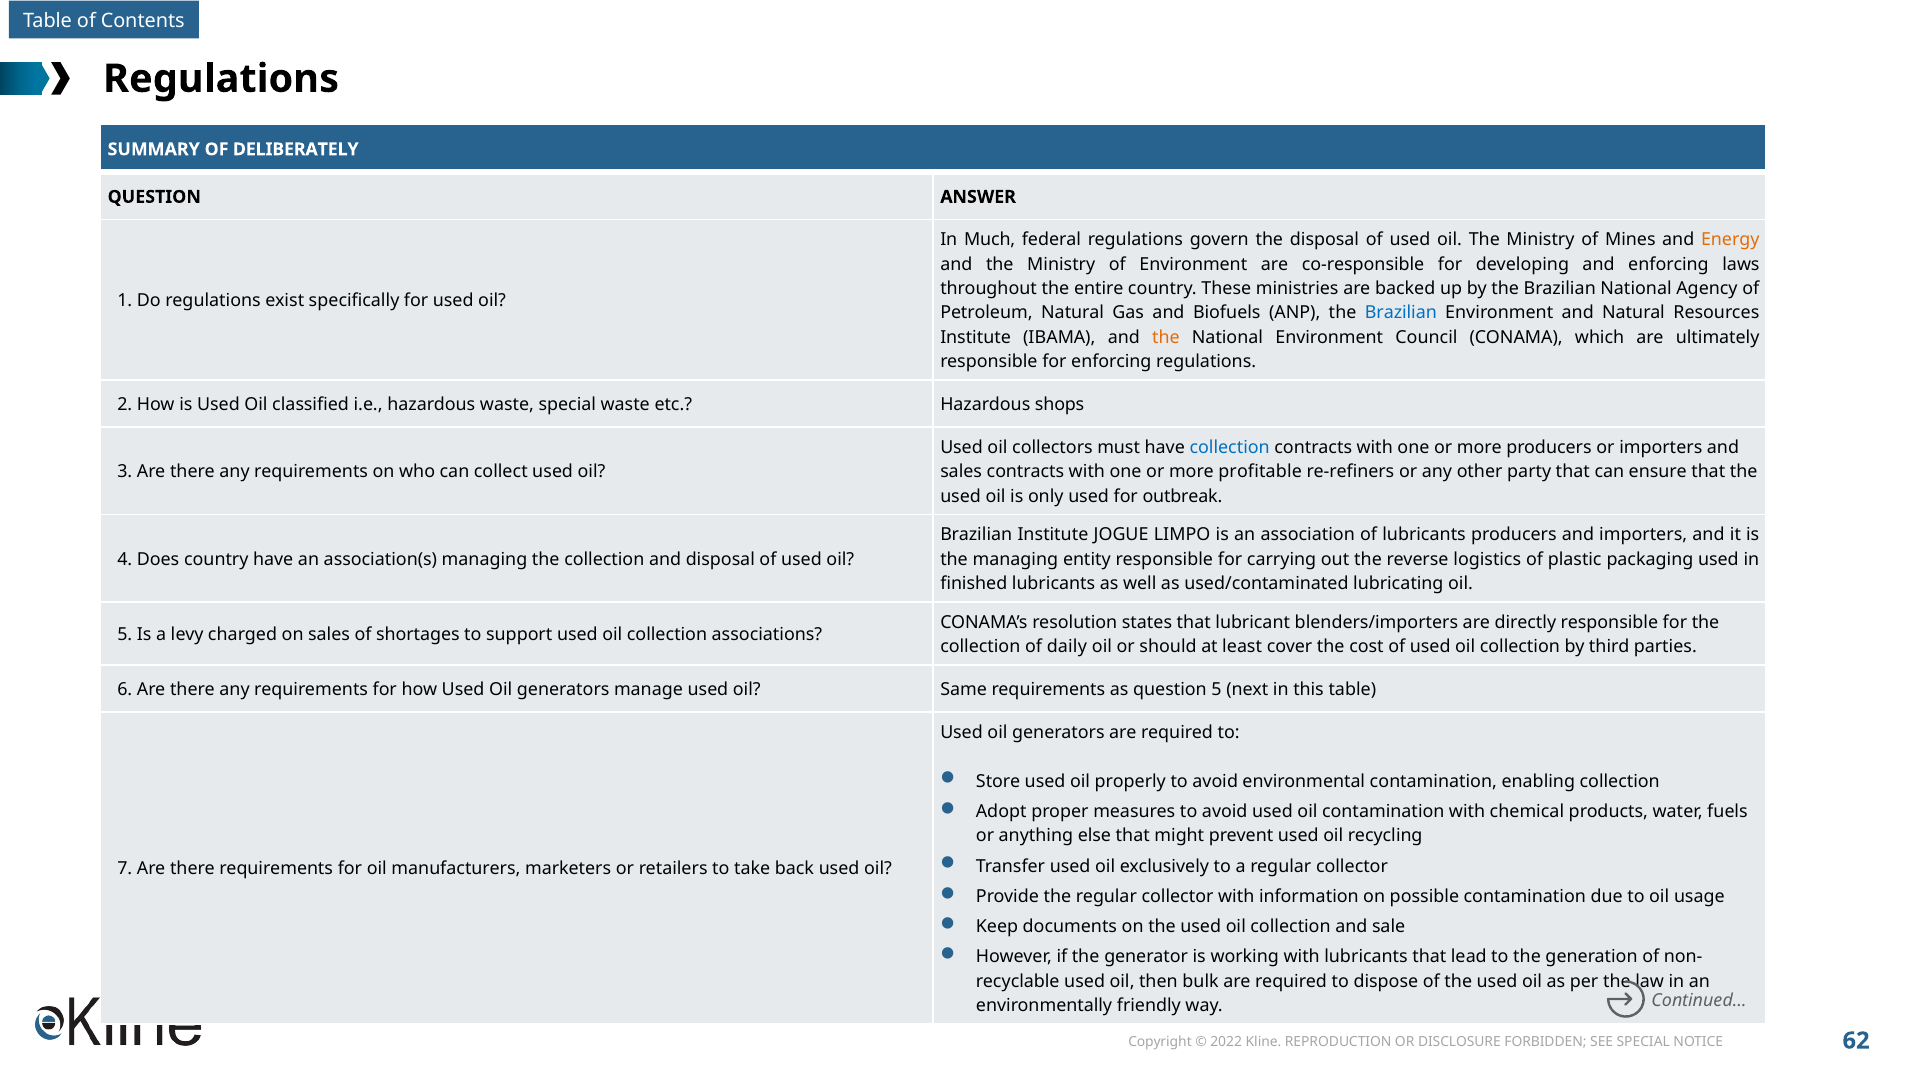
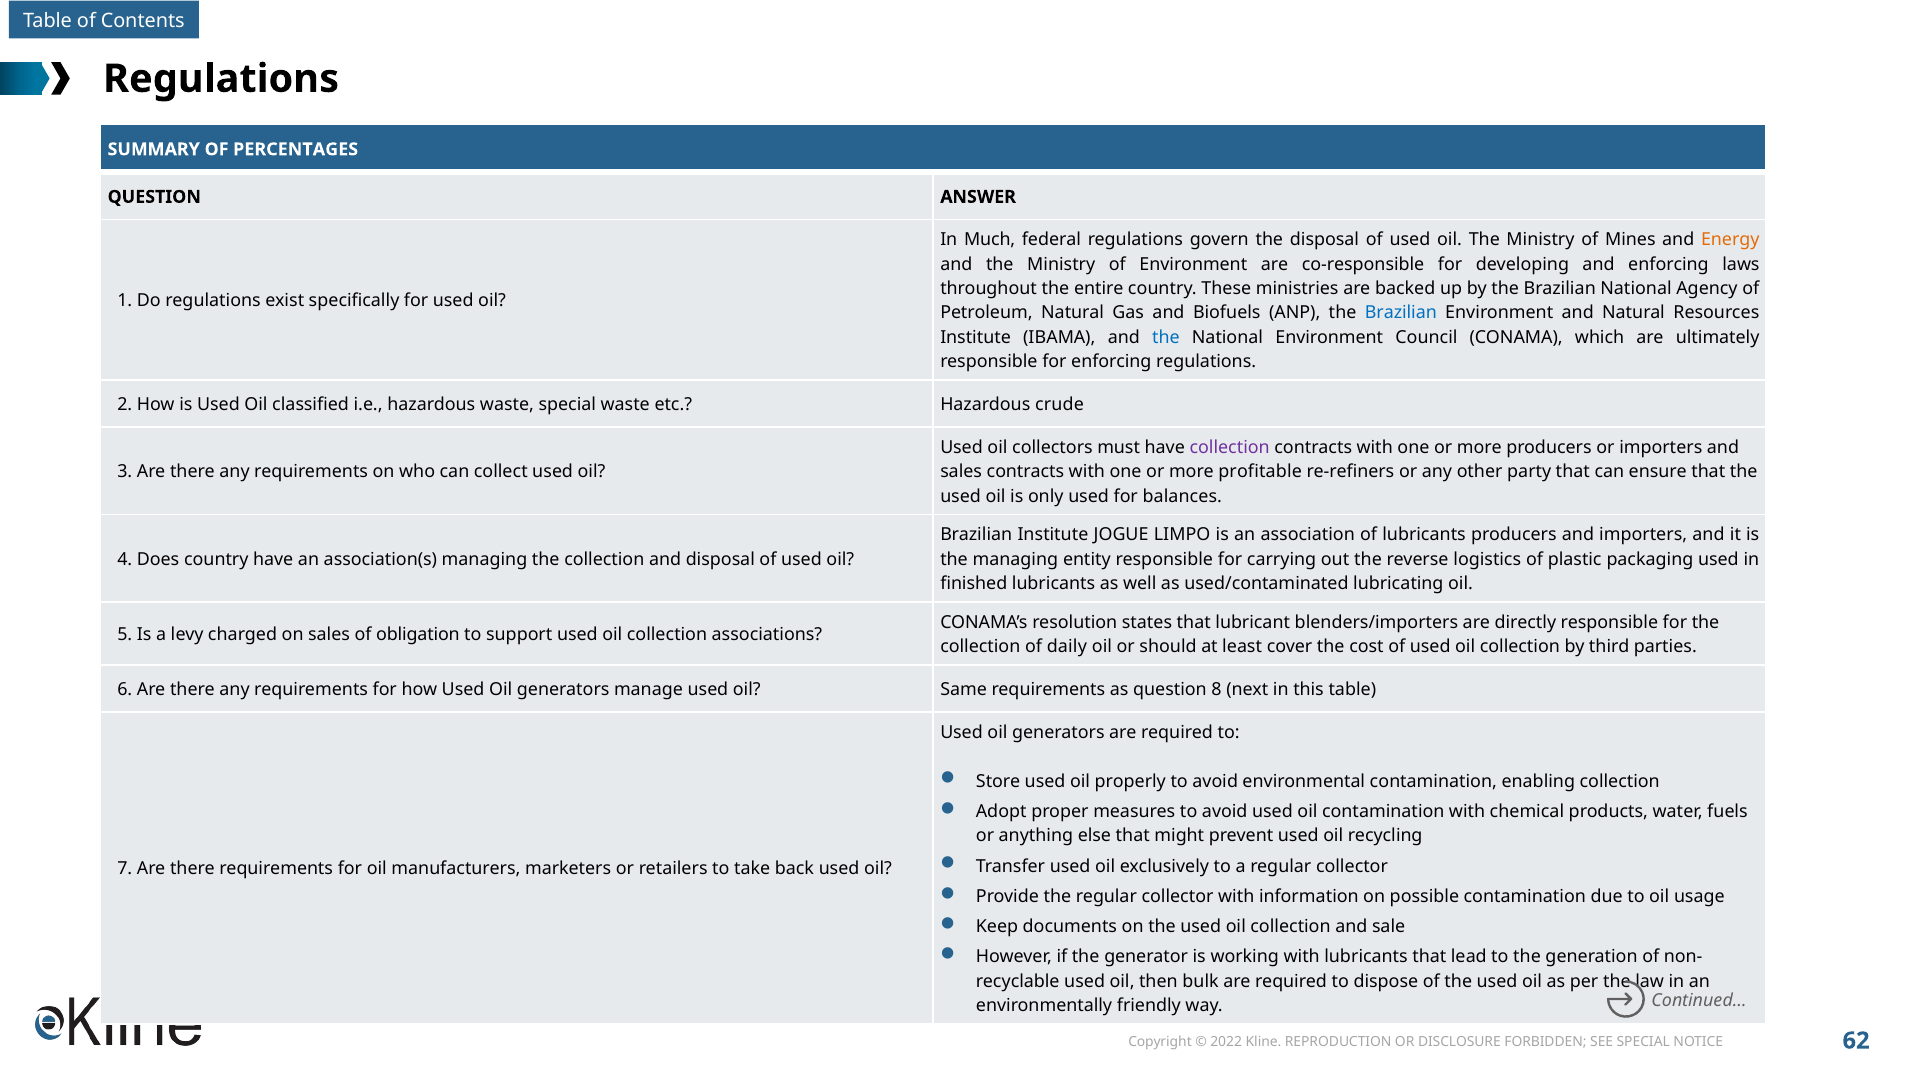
DELIBERATELY: DELIBERATELY -> PERCENTAGES (296, 149)
the colour: orange -> blue (1166, 337)
shops: shops -> crude (1059, 404)
collection colour: blue -> purple (1230, 447)
outbreak: outbreak -> balances (1182, 496)
shortages: shortages -> obligation (418, 634)
question 5: 5 -> 8 (1216, 689)
